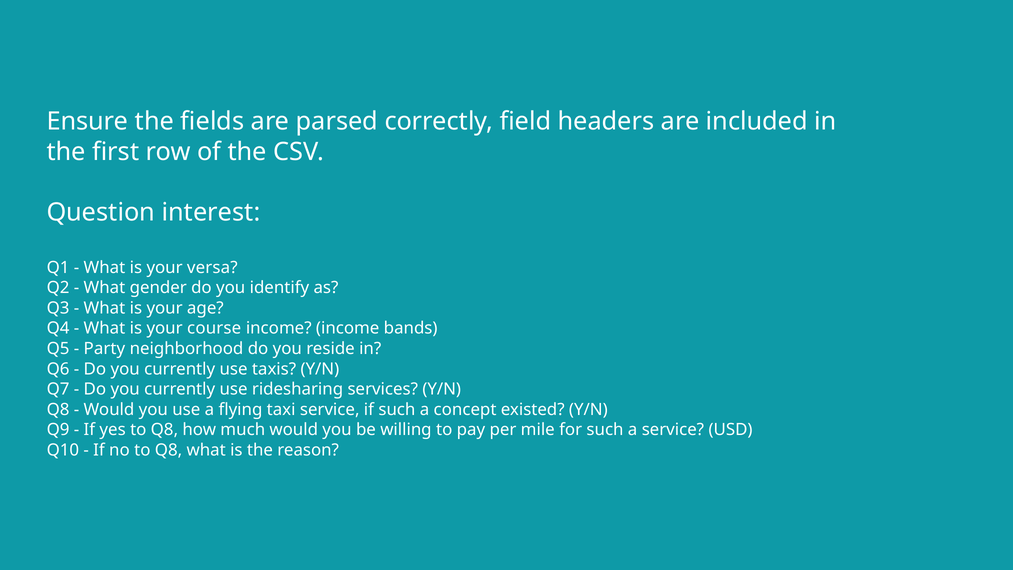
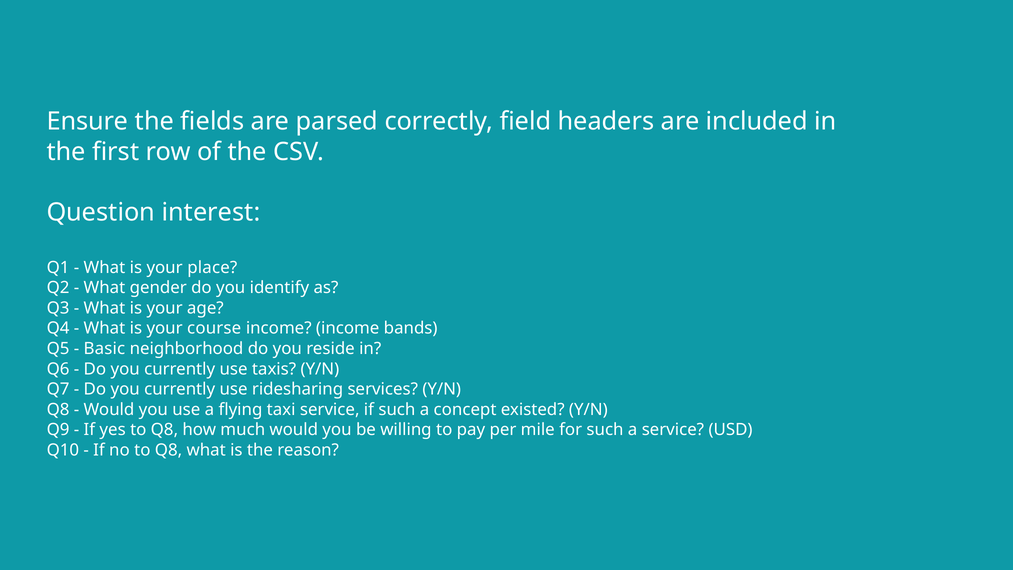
versa: versa -> place (212, 268)
Party: Party -> Basic (104, 349)
